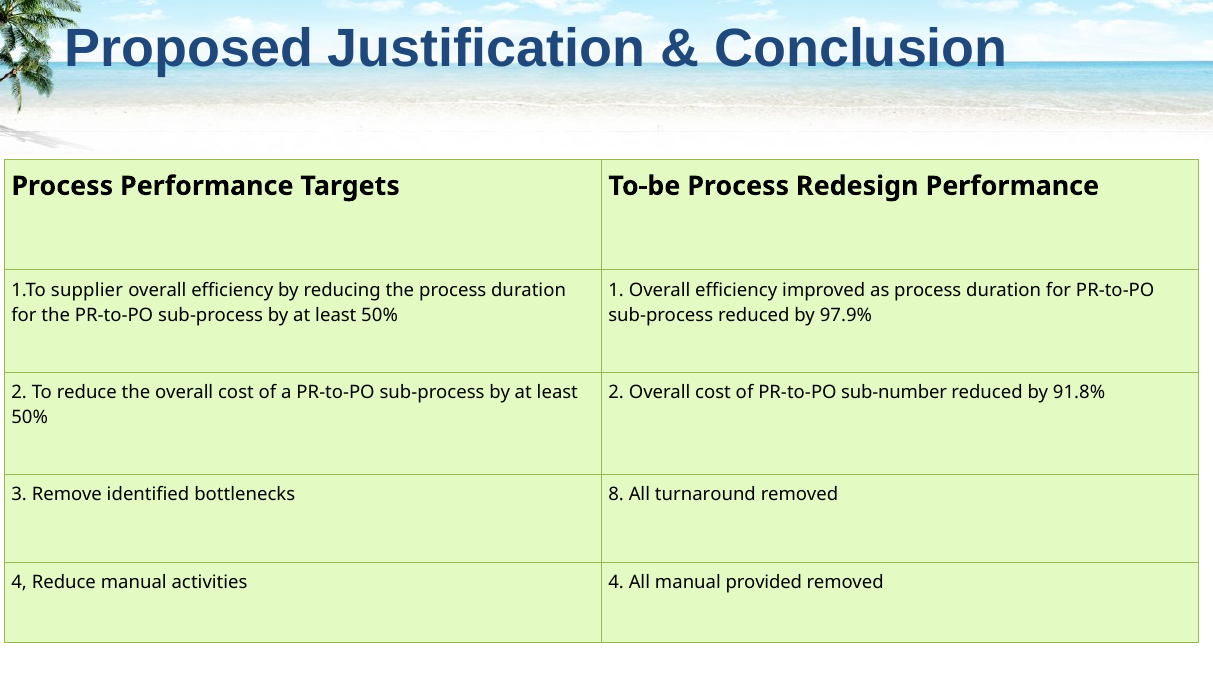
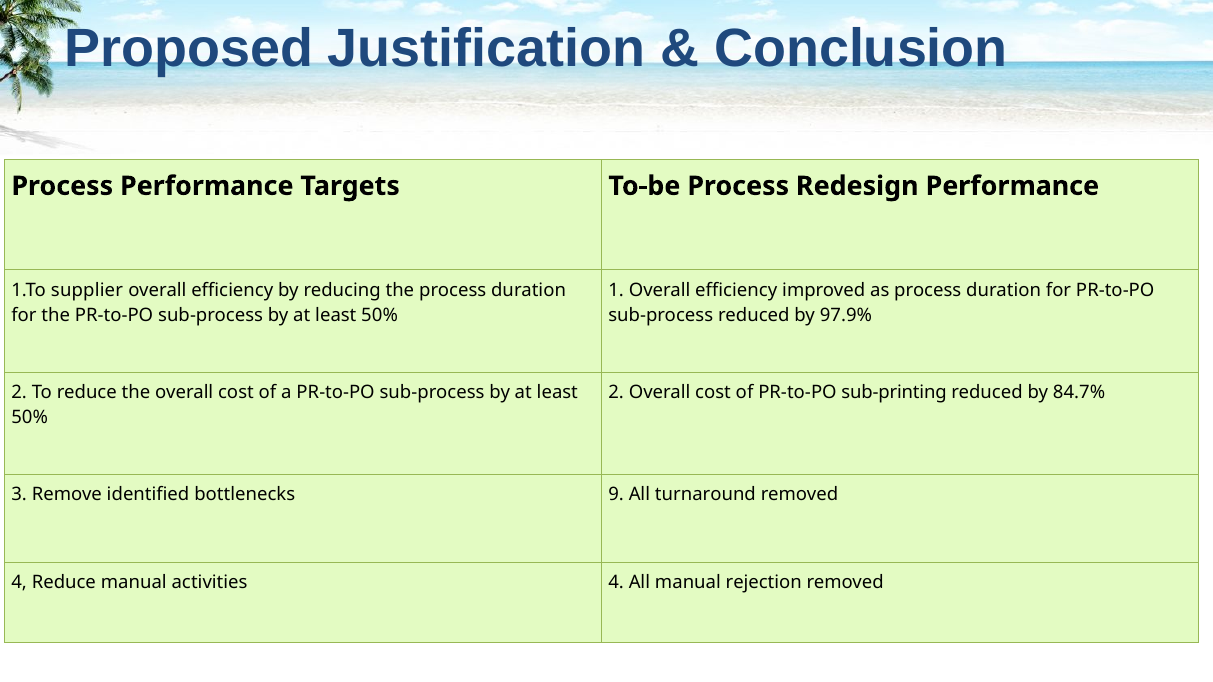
sub-number: sub-number -> sub-printing (894, 393)
91.8%: 91.8% -> 84.7% (1079, 393)
8: 8 -> 9 (616, 495)
provided: provided -> rejection (764, 583)
